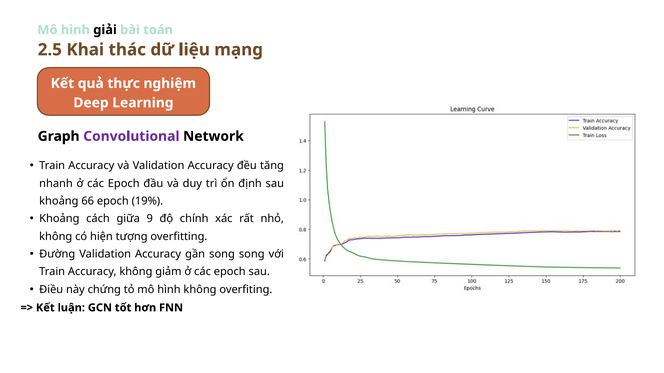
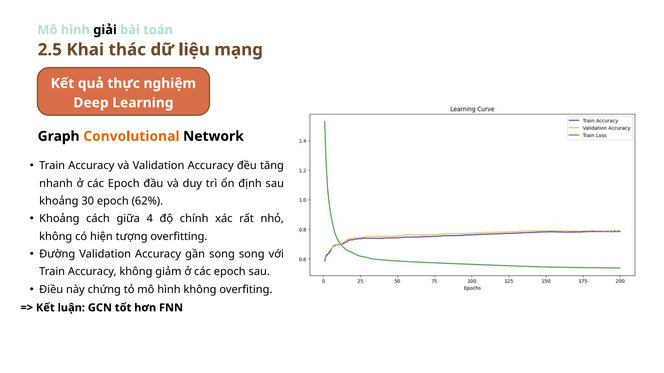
Convolutional colour: purple -> orange (131, 136)
66: 66 -> 30 (88, 201)
19%: 19% -> 62% (147, 201)
9: 9 -> 4 (150, 219)
